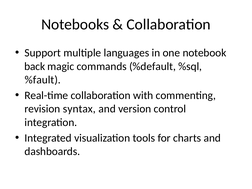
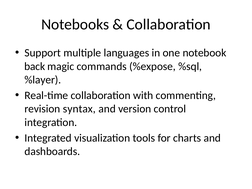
%default: %default -> %expose (152, 66)
%fault: %fault -> %layer (43, 80)
